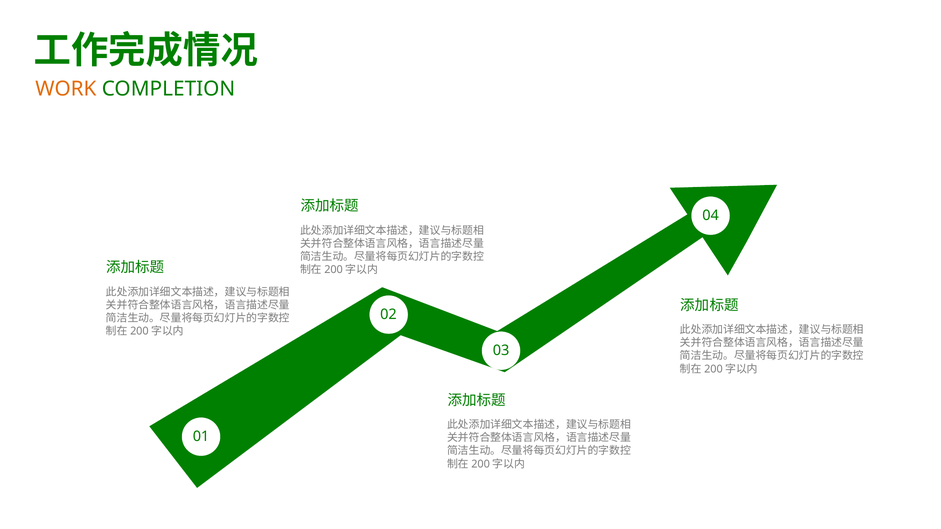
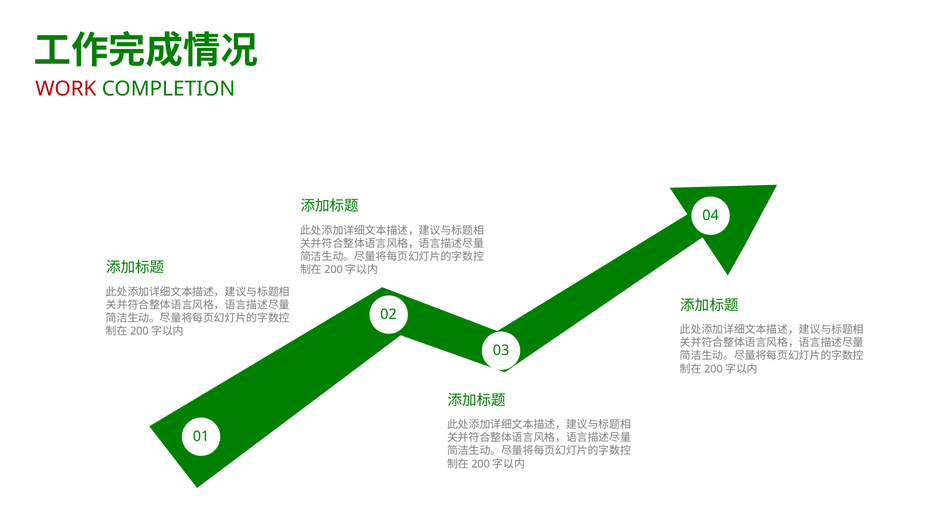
WORK colour: orange -> red (66, 89)
